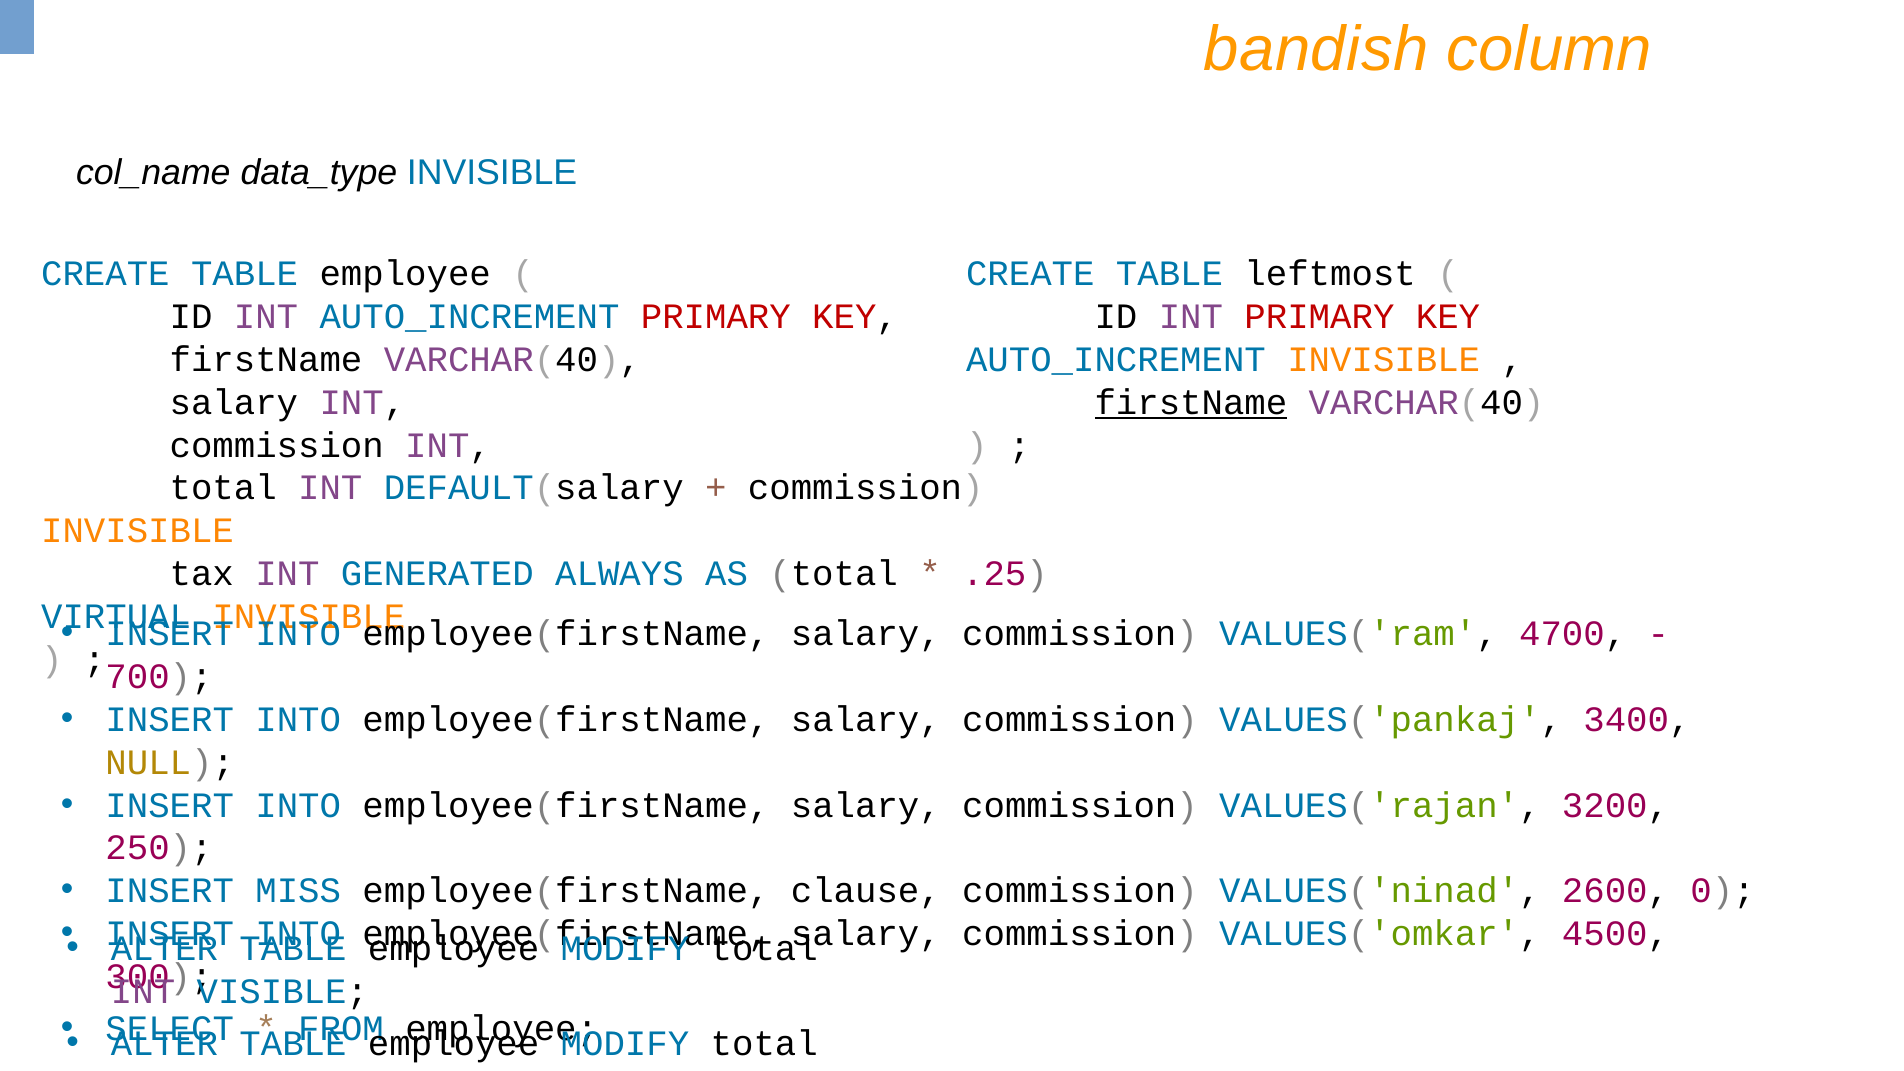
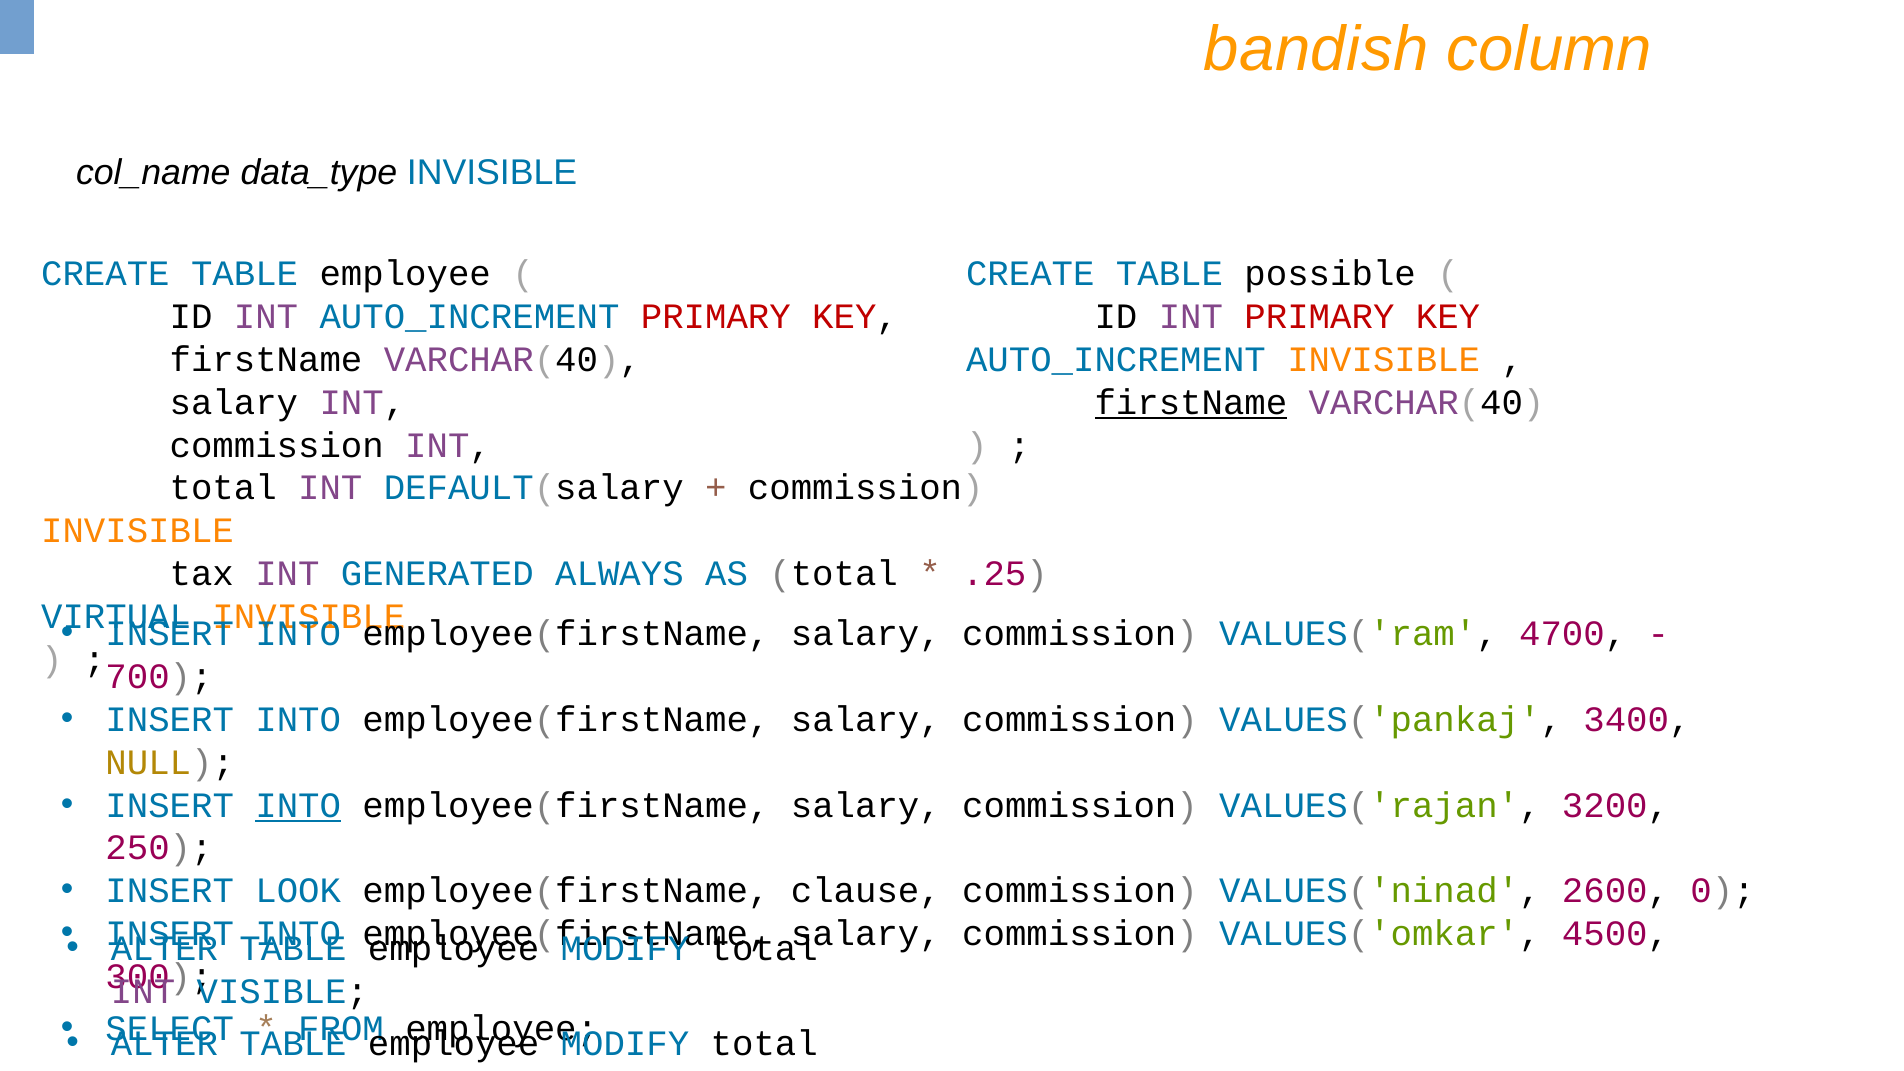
leftmost: leftmost -> possible (1330, 274)
INTO underline: none -> present (298, 805)
MISS: MISS -> LOOK (298, 891)
